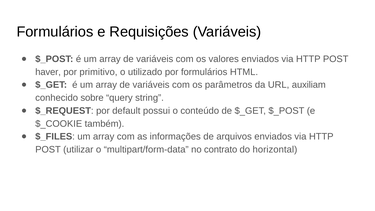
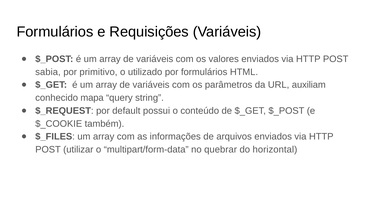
haver: haver -> sabia (48, 72)
sobre: sobre -> mapa (92, 98)
contrato: contrato -> quebrar (221, 150)
